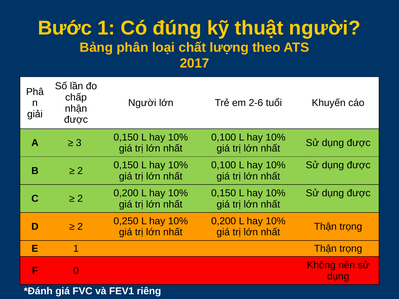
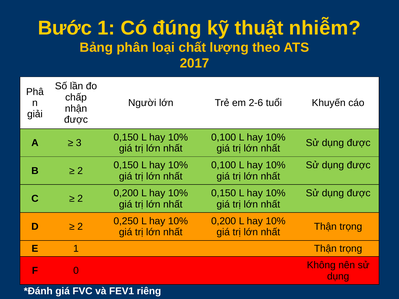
thuật người: người -> nhiễm (325, 28)
